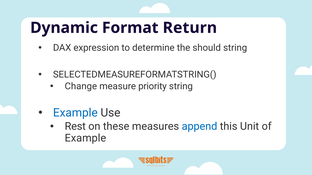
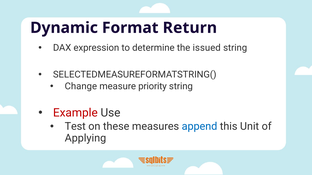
should: should -> issued (207, 48)
Example colour: blue -> red (75, 113)
Rest: Rest -> Test (75, 127)
Example: Example -> Applying (85, 138)
